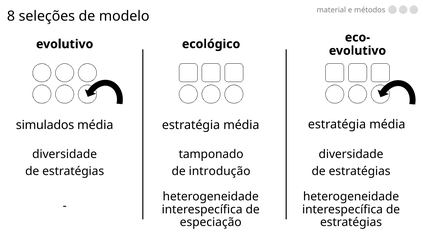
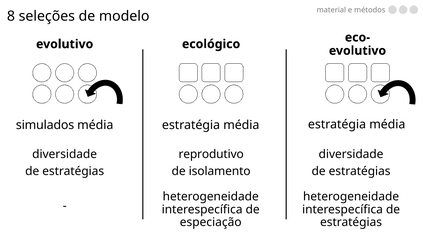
tamponado: tamponado -> reprodutivo (211, 154)
introdução: introdução -> isolamento (220, 171)
